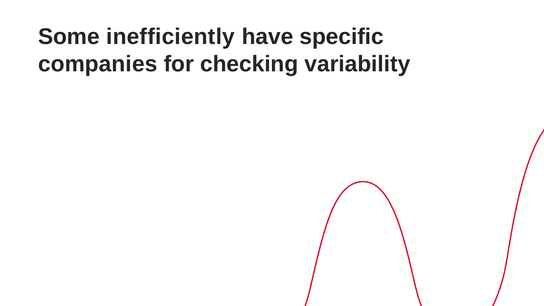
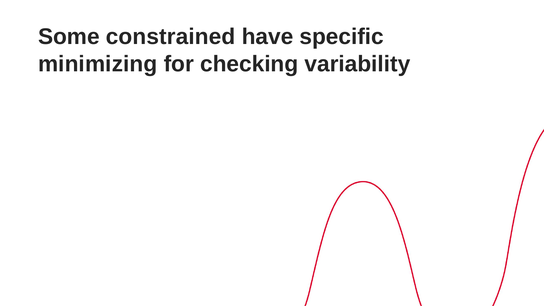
inefficiently: inefficiently -> constrained (171, 37)
companies: companies -> minimizing (98, 64)
